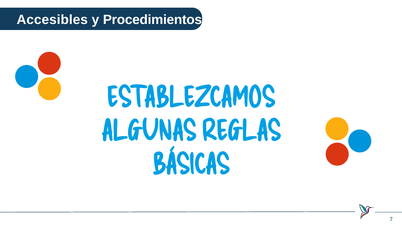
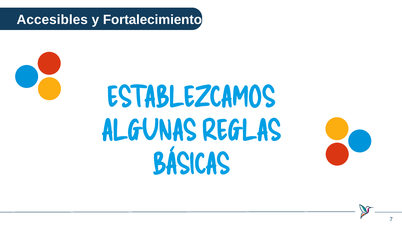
Procedimientos: Procedimientos -> Fortalecimiento (152, 20)
